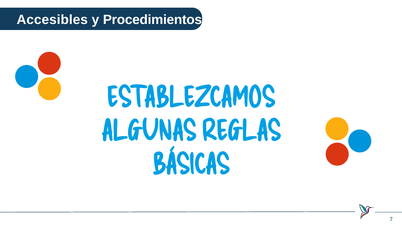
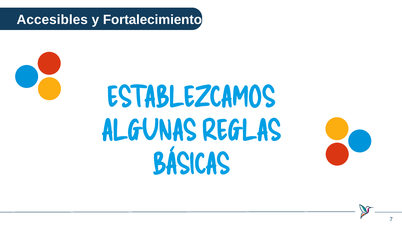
Procedimientos: Procedimientos -> Fortalecimiento (152, 20)
